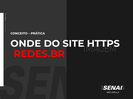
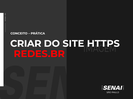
ONDE: ONDE -> CRIAR (26, 44)
